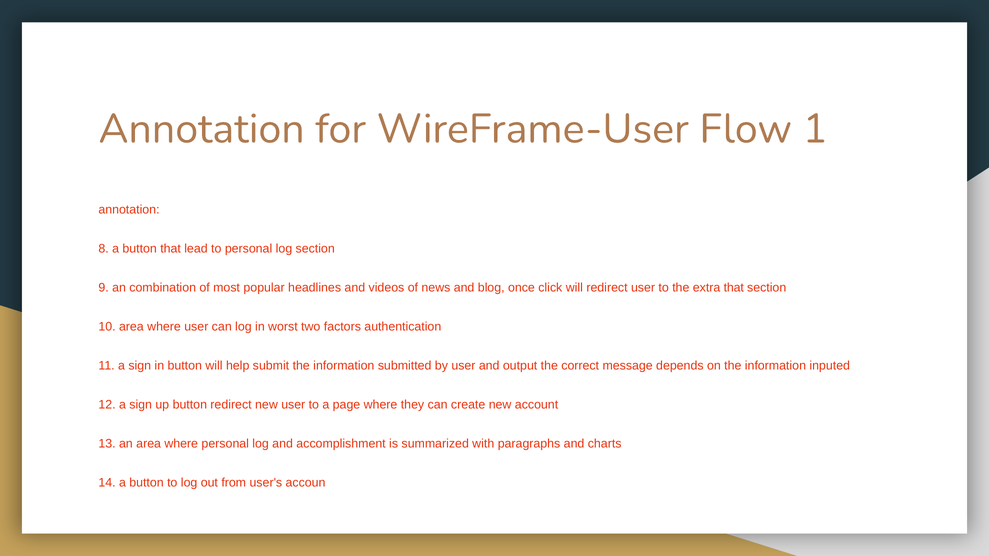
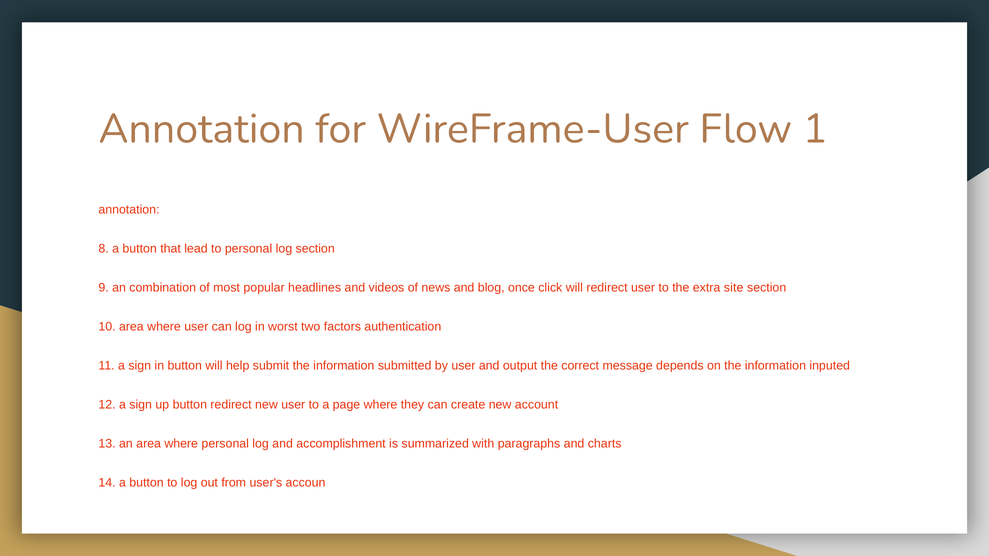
extra that: that -> site (734, 288)
